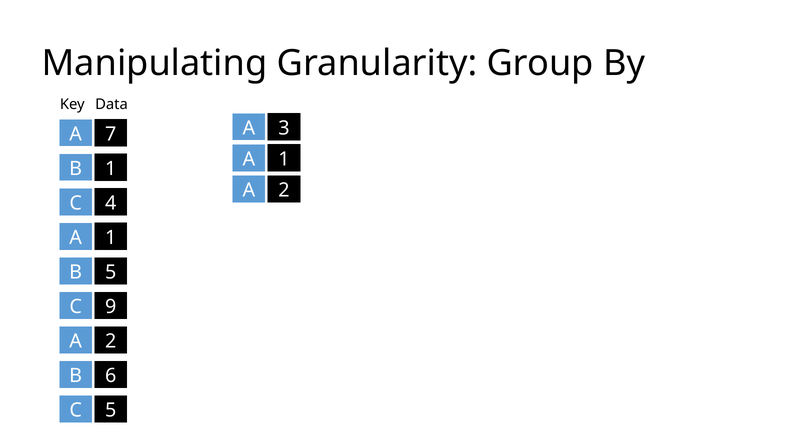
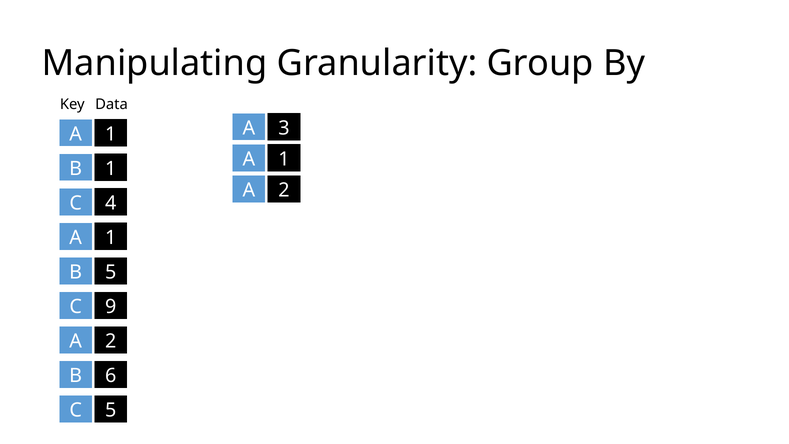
7: 7 -> 1 (111, 134)
